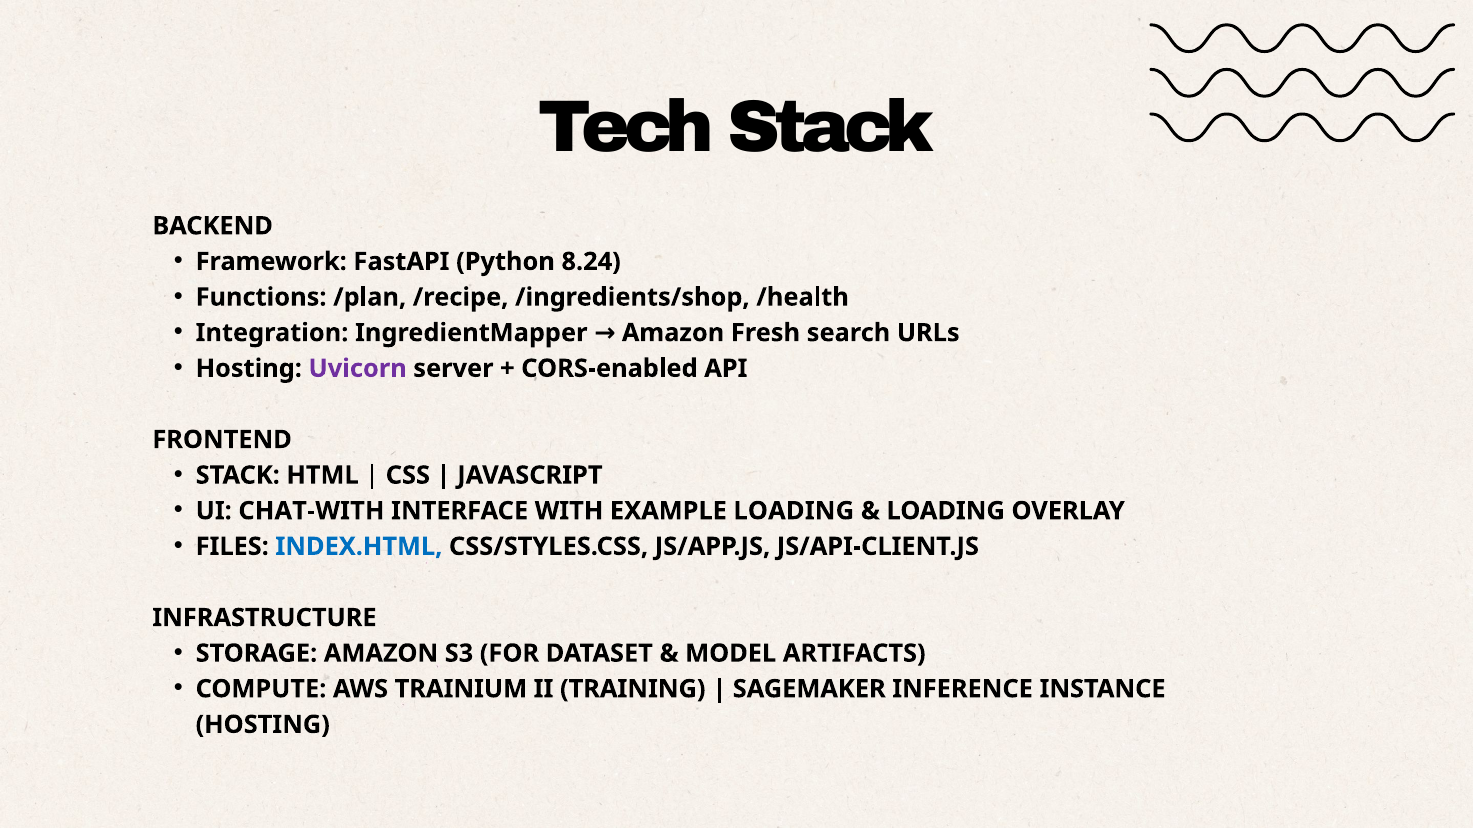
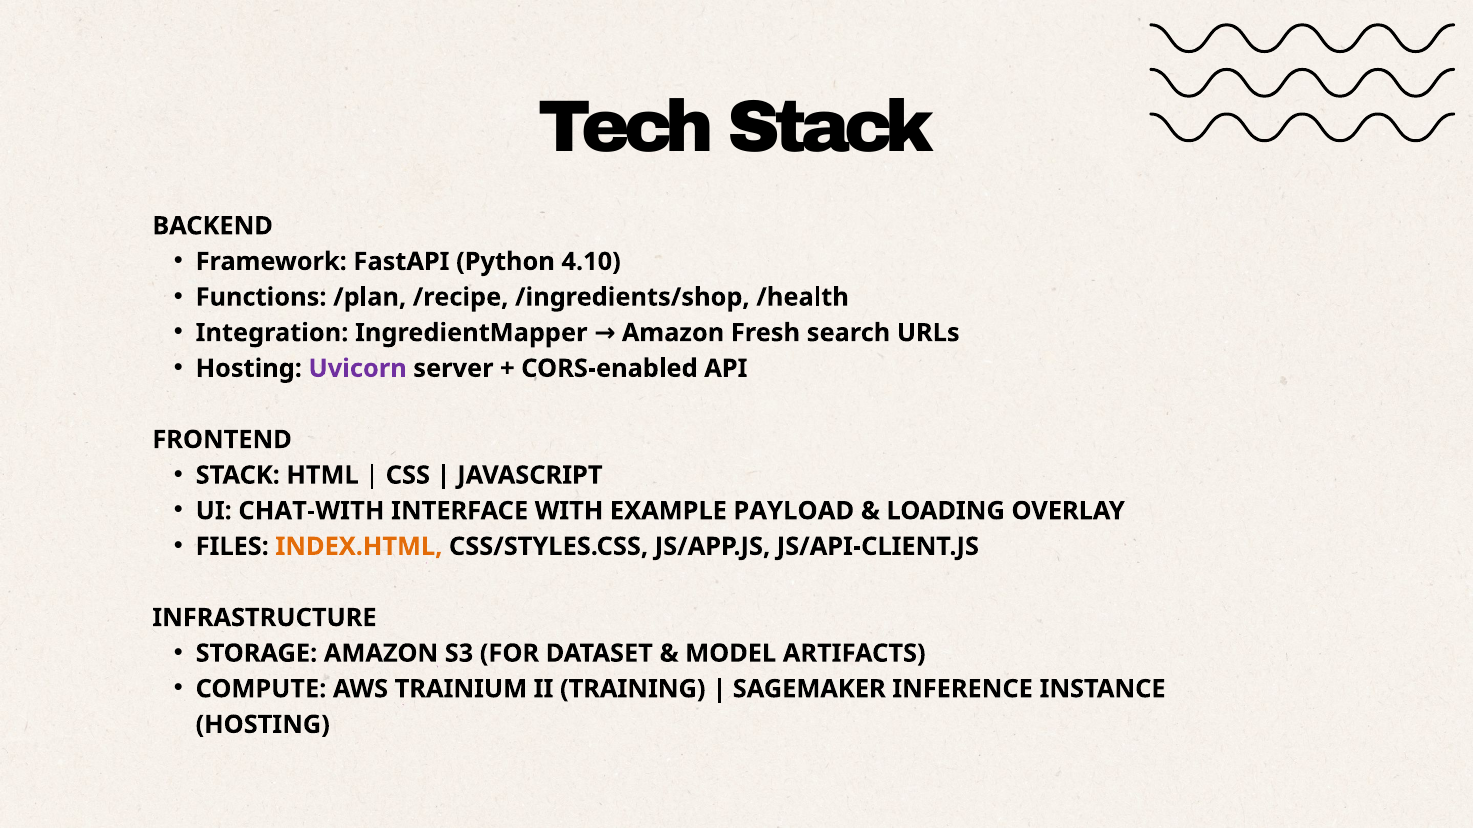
8.24: 8.24 -> 4.10 (591, 262)
EXAMPLE LOADING: LOADING -> PAYLOAD (794, 511)
INDEX.HTML colour: blue -> orange (359, 547)
